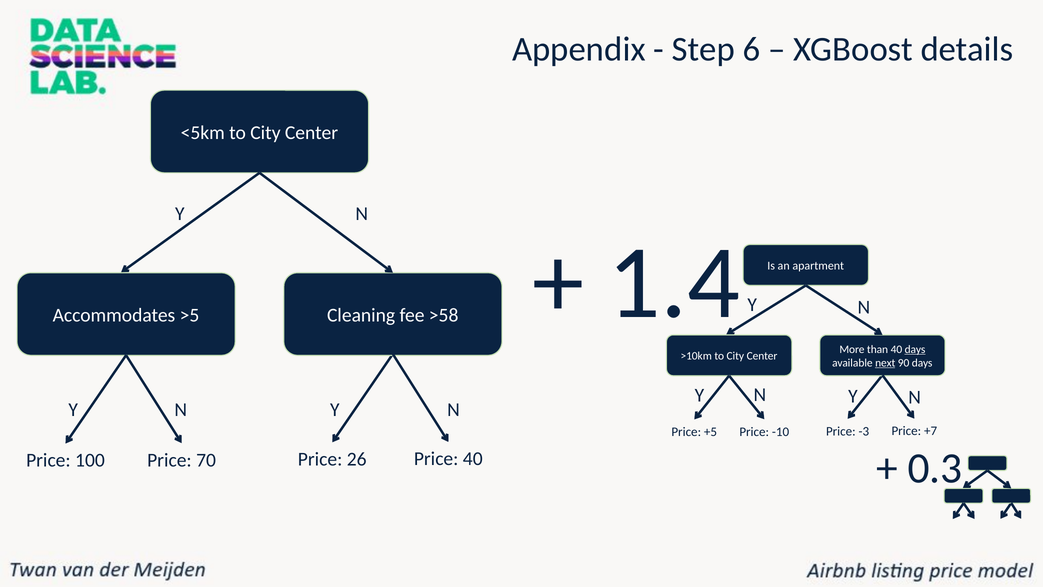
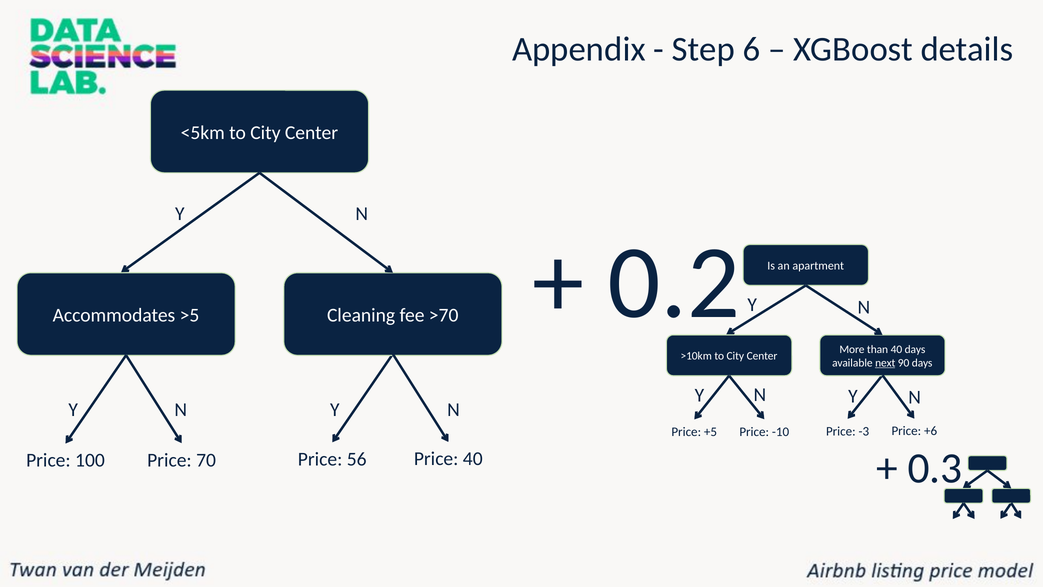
1.4: 1.4 -> 0.2 (674, 283)
>58: >58 -> >70 (444, 315)
days underline: present -> none (915, 349)
+7: +7 -> +6 (931, 431)
26: 26 -> 56 (357, 459)
